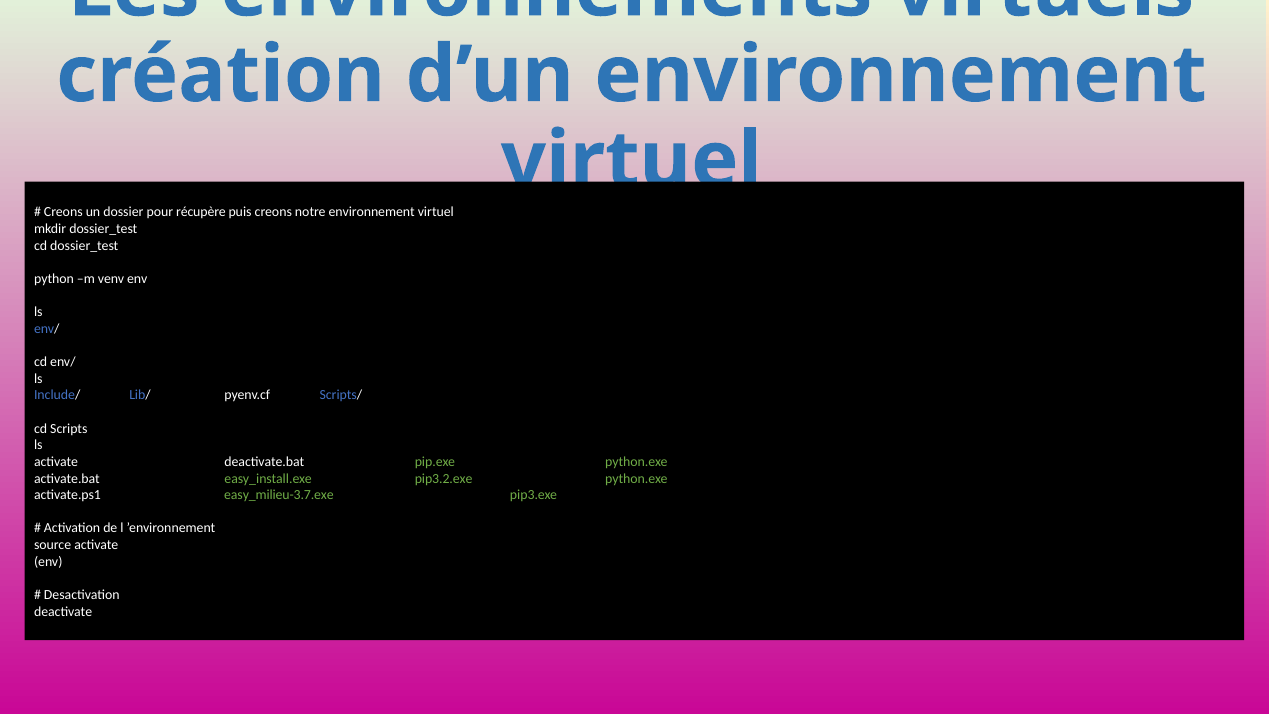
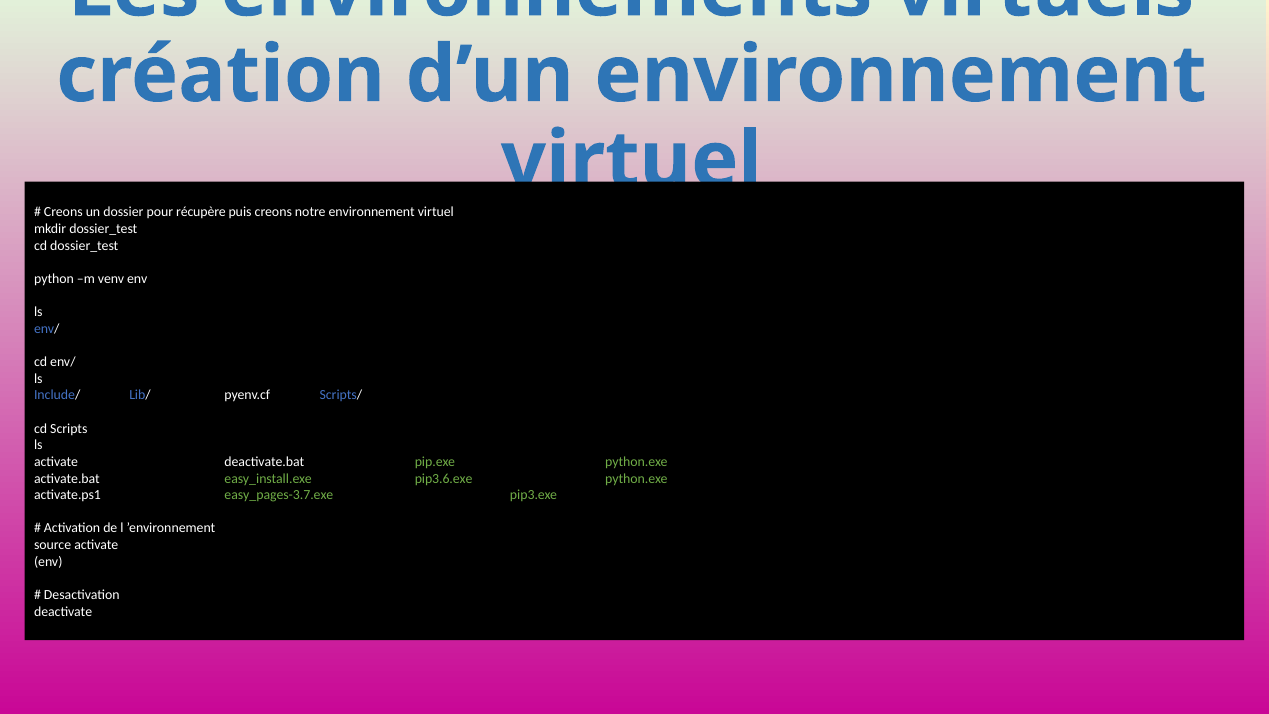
pip3.2.exe: pip3.2.exe -> pip3.6.exe (444, 478)
easy_milieu-3.7.exe: easy_milieu-3.7.exe -> easy_pages-3.7.exe (279, 495)
